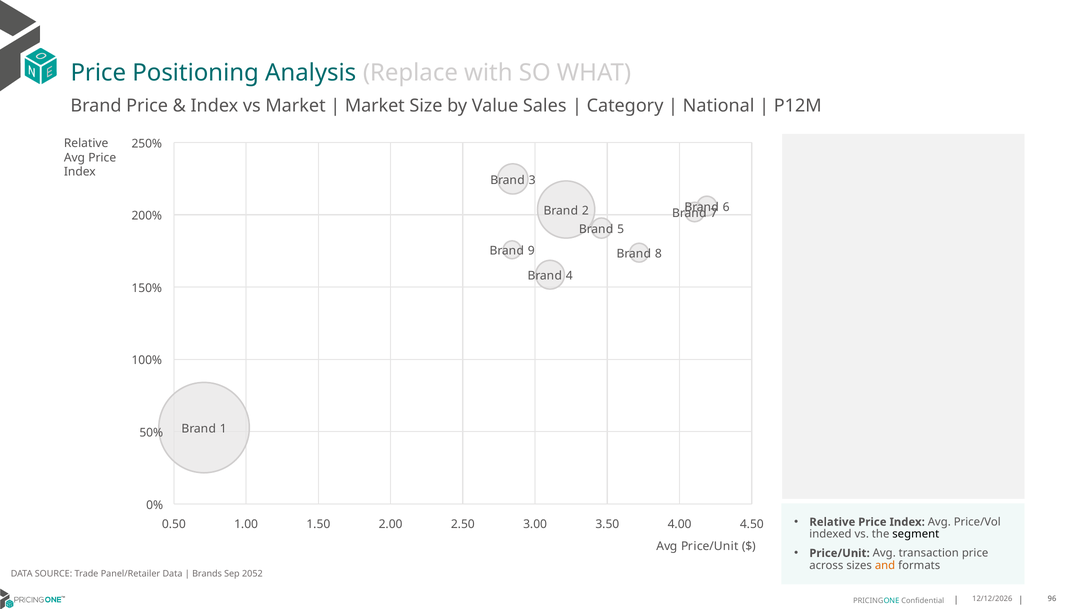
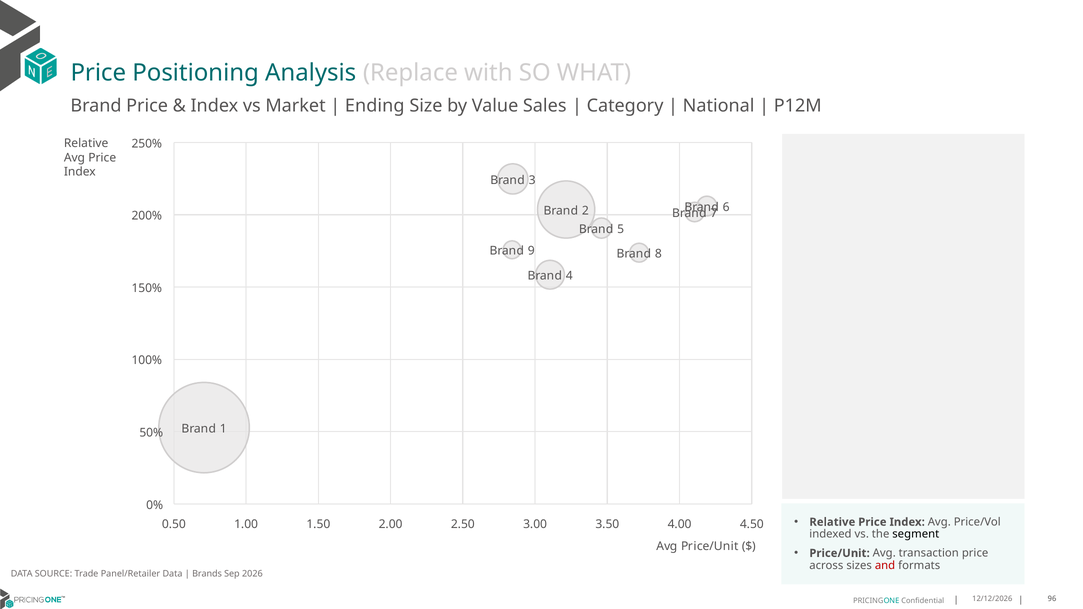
Market: Market -> Ending (375, 106)
and colour: orange -> red (885, 566)
2052: 2052 -> 2026 (252, 574)
